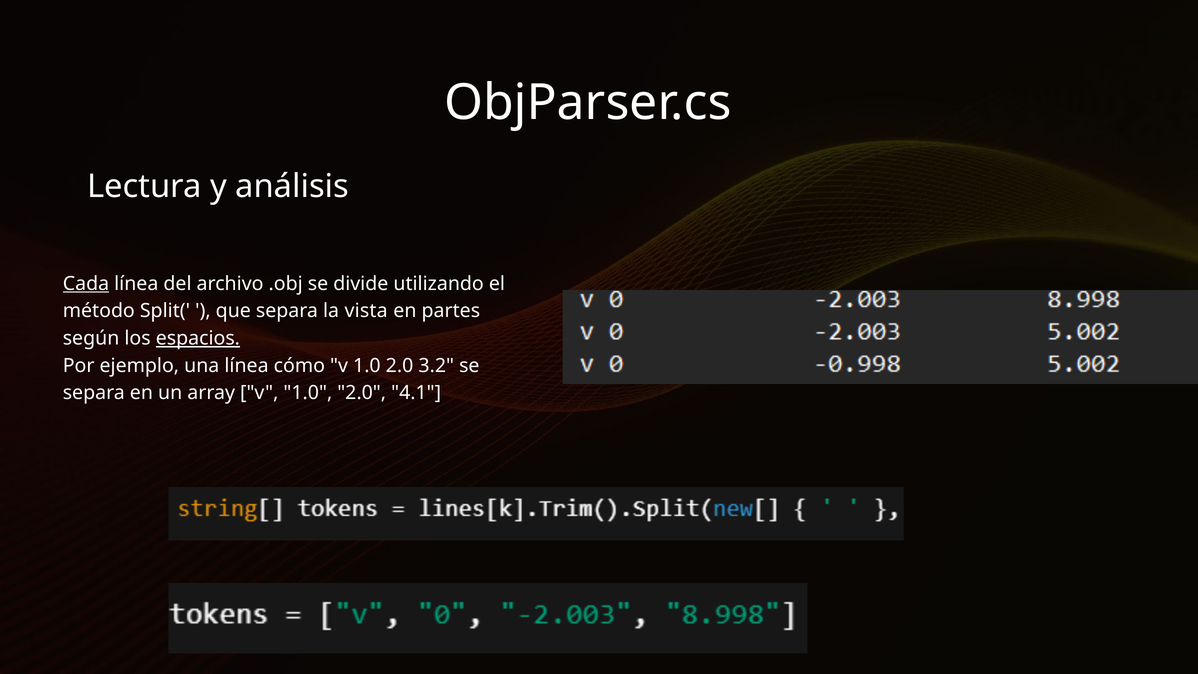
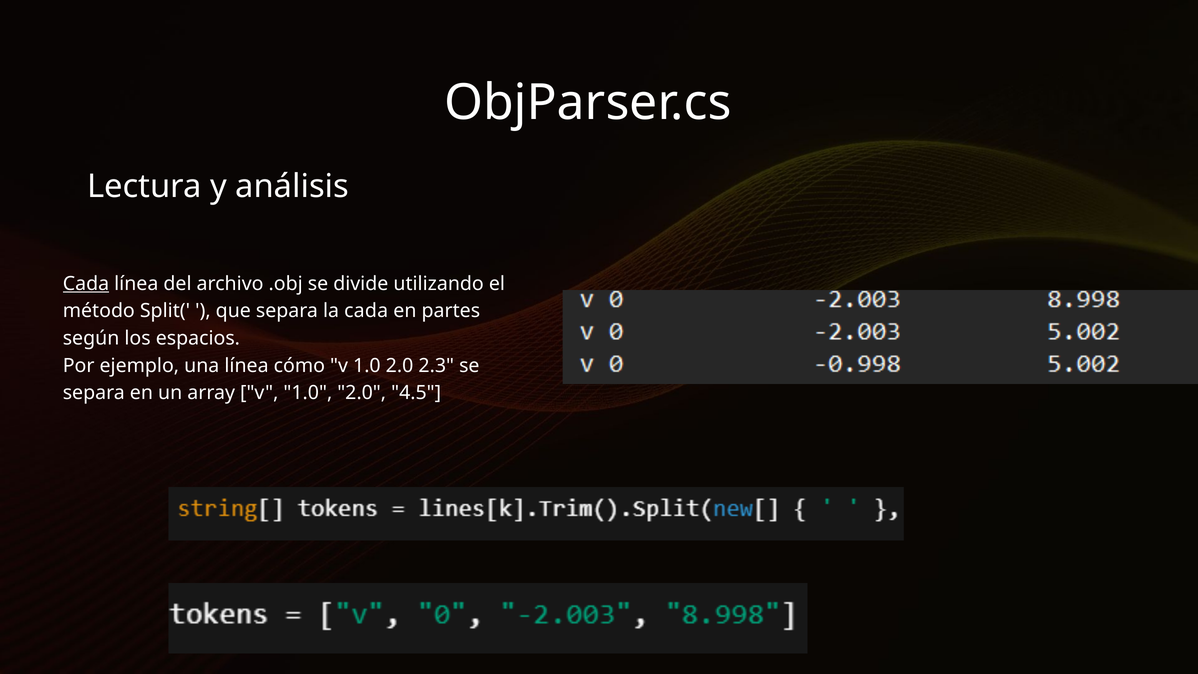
la vista: vista -> cada (366, 311)
espacios underline: present -> none (198, 338)
3.2: 3.2 -> 2.3 (436, 366)
4.1: 4.1 -> 4.5 (416, 393)
